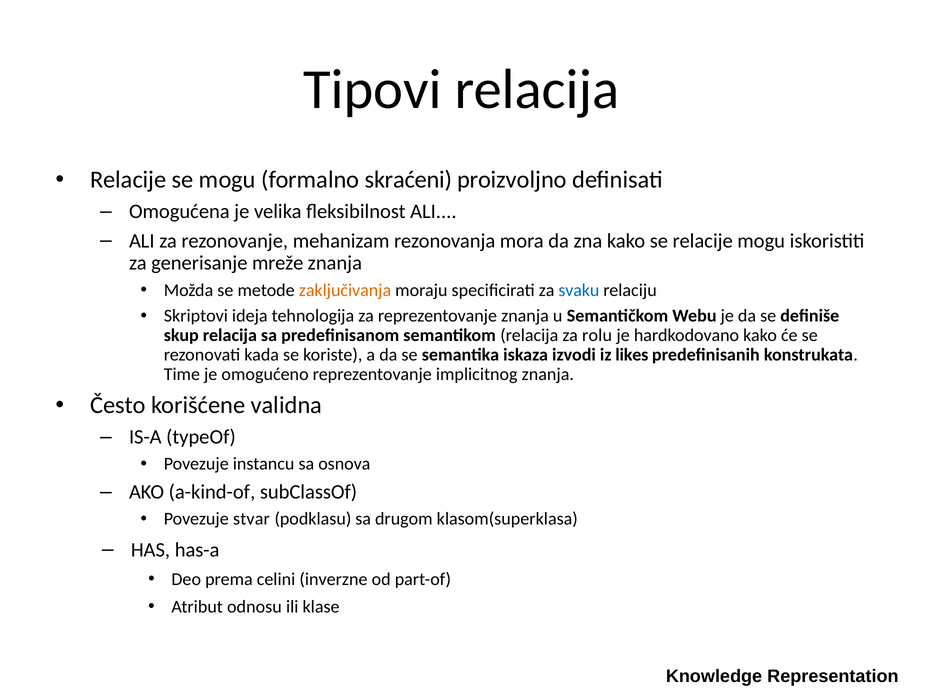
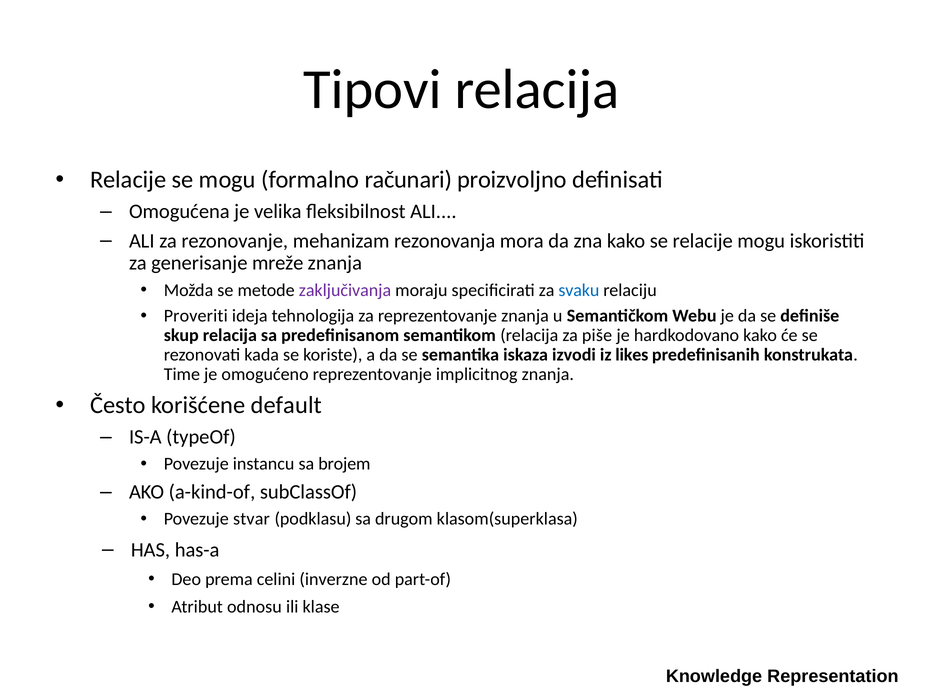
skraćeni: skraćeni -> računari (408, 180)
zaključivanja colour: orange -> purple (345, 290)
Skriptovi: Skriptovi -> Proveriti (196, 316)
rolu: rolu -> piše (597, 335)
validna: validna -> default (286, 406)
osnova: osnova -> brojem (344, 464)
